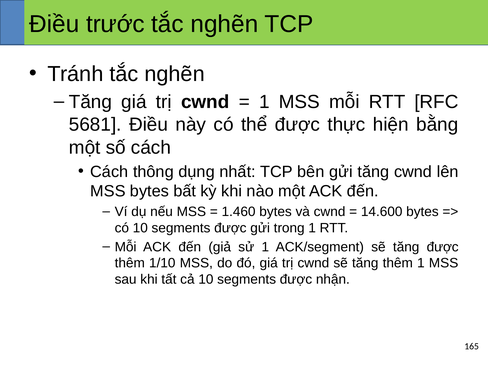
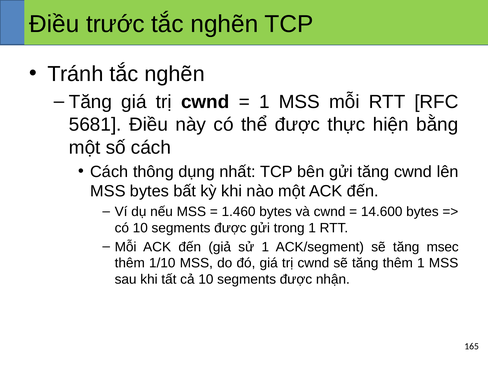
tăng được: được -> msec (443, 247)
